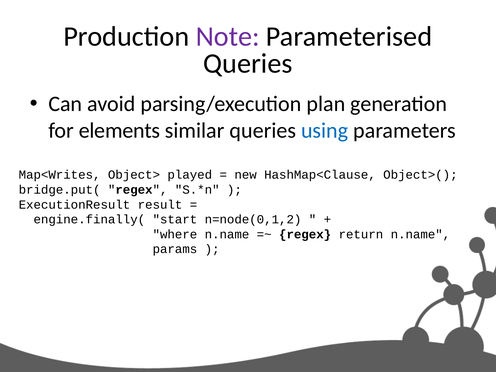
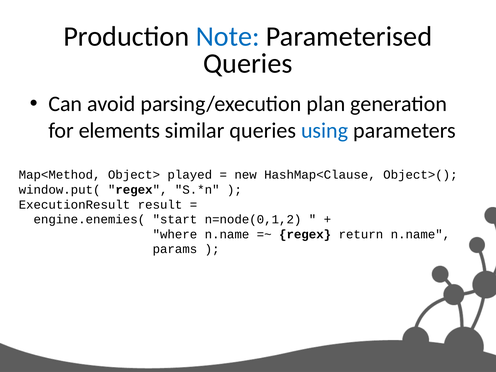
Note colour: purple -> blue (228, 37)
Map<Writes: Map<Writes -> Map<Method (60, 175)
bridge.put(: bridge.put( -> window.put( (60, 190)
engine.finally(: engine.finally( -> engine.enemies( (89, 219)
